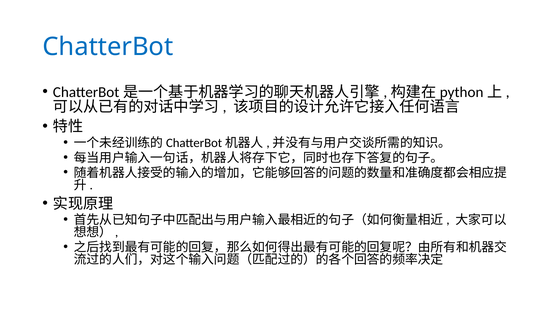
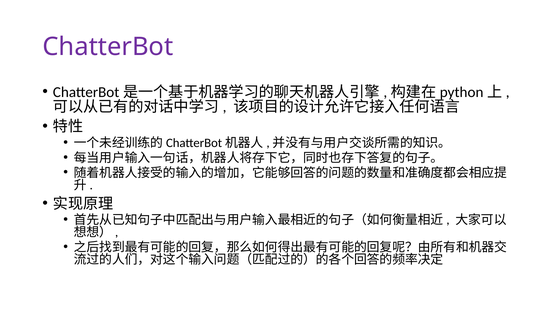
ChatterBot colour: blue -> purple (108, 47)
